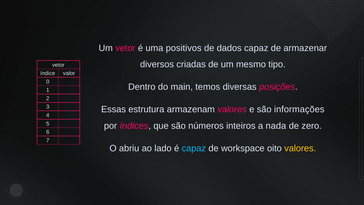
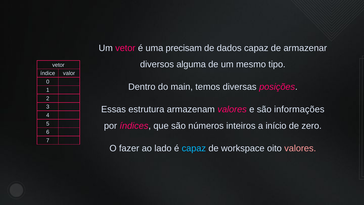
positivos: positivos -> precisam (184, 48)
criadas: criadas -> alguma (191, 64)
nada: nada -> início (276, 126)
abriu: abriu -> fazer (129, 148)
valores colour: yellow -> pink (300, 148)
